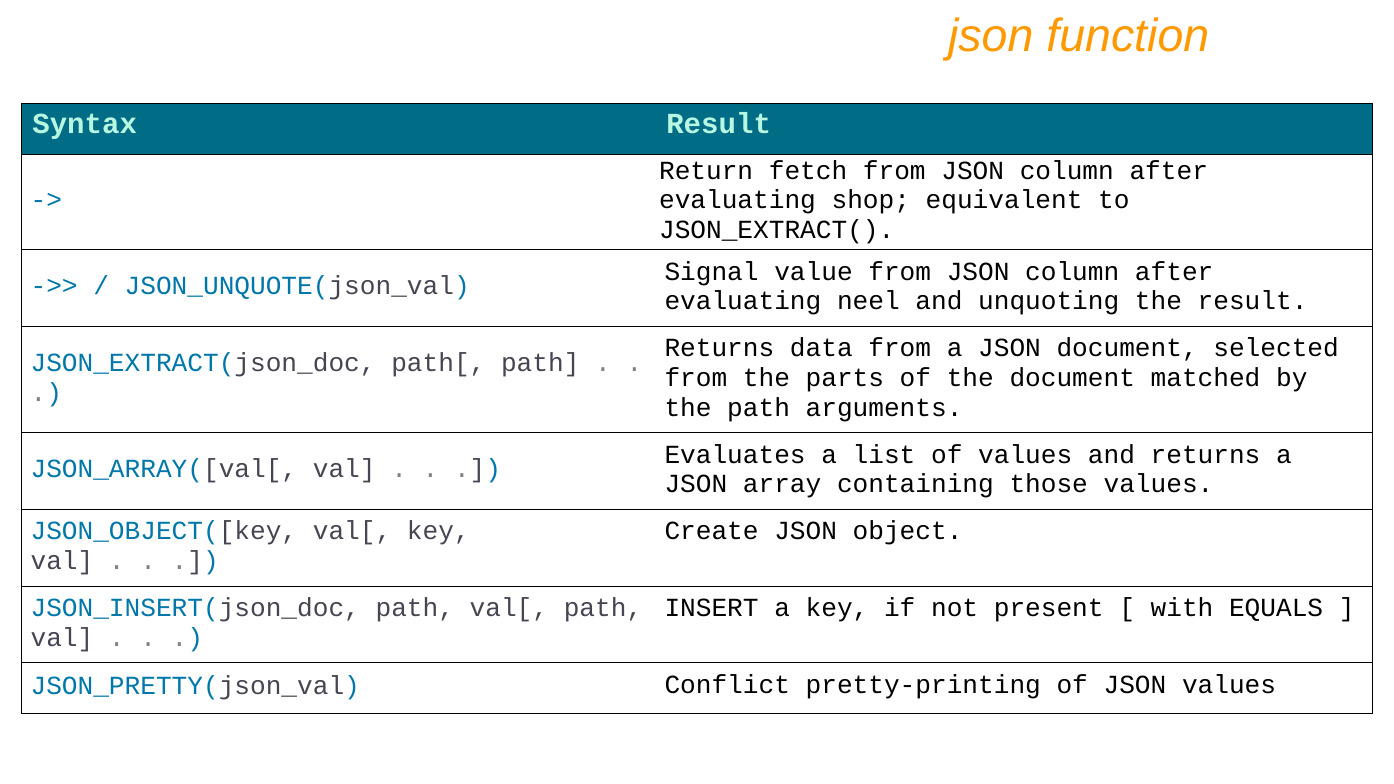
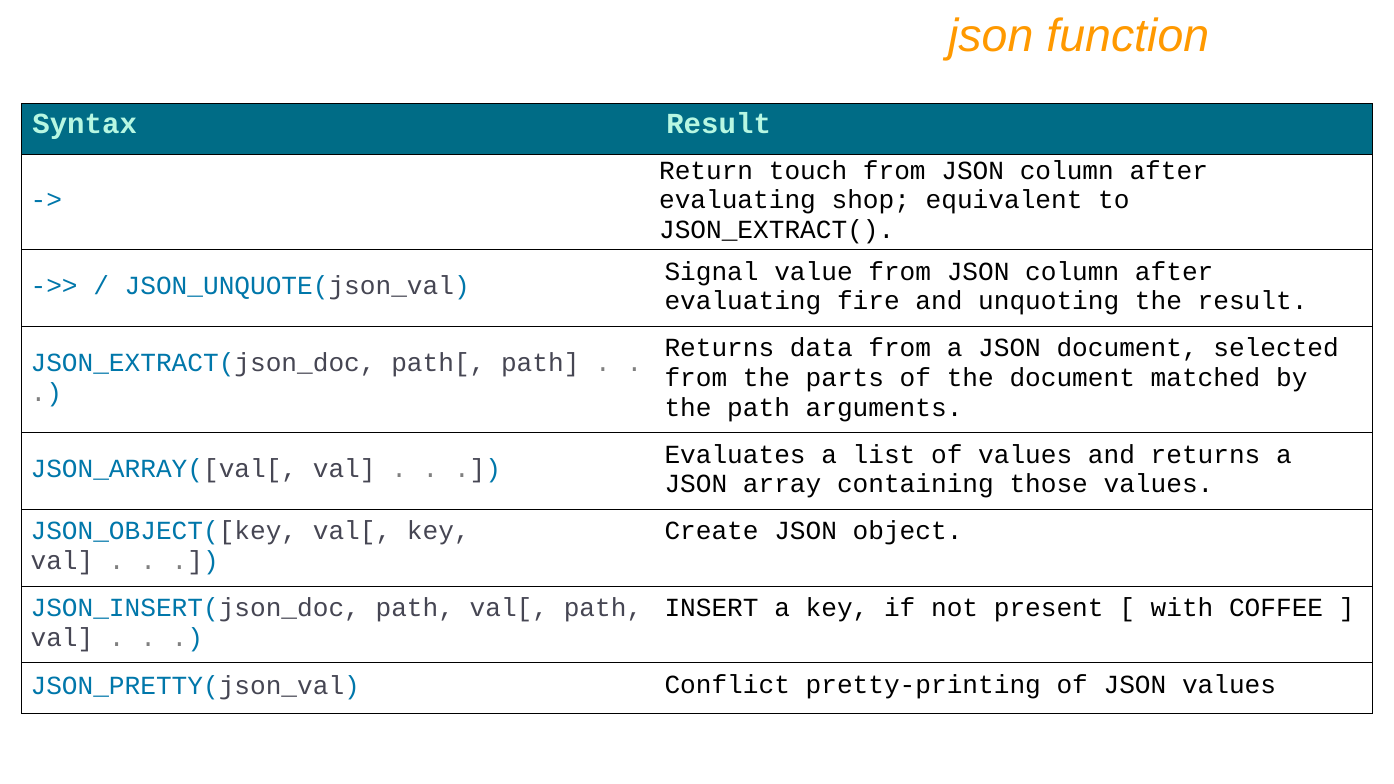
fetch: fetch -> touch (808, 171)
neel: neel -> fire (868, 301)
EQUALS: EQUALS -> COFFEE (1276, 608)
